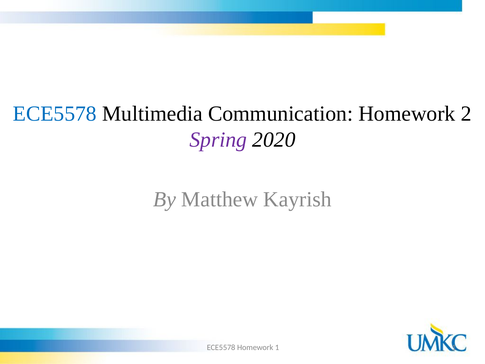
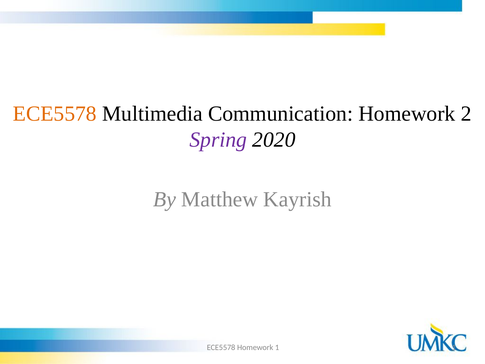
ECE5578 colour: blue -> orange (55, 114)
